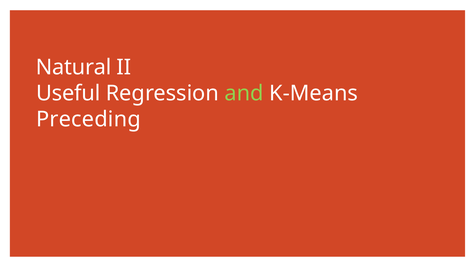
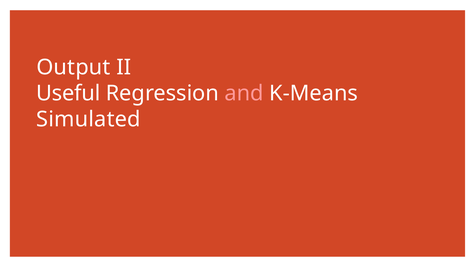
Natural: Natural -> Output (73, 67)
and colour: light green -> pink (244, 93)
Preceding: Preceding -> Simulated (88, 120)
